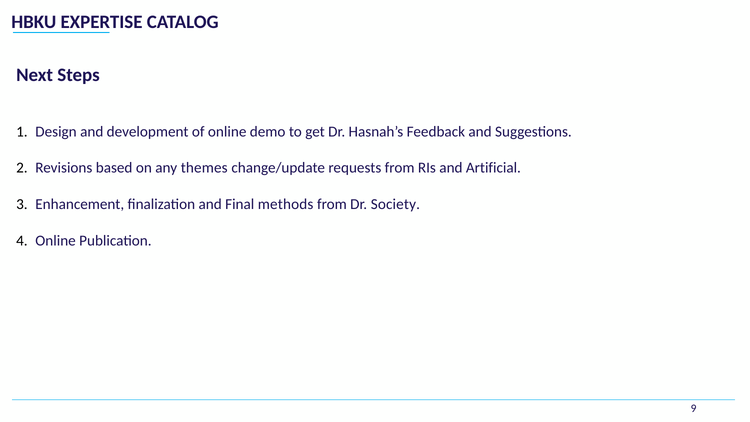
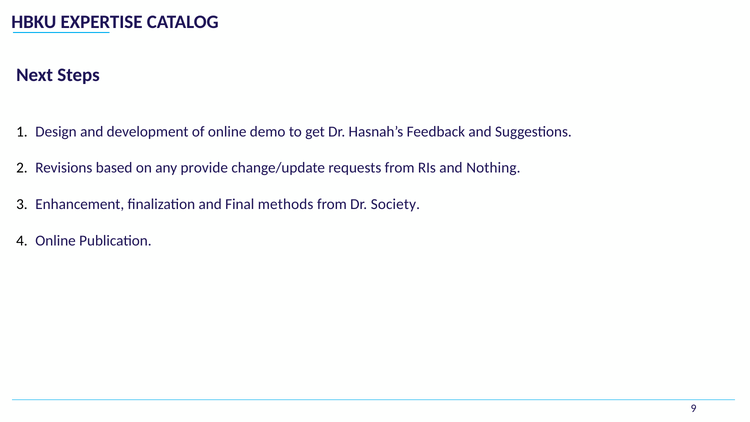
themes: themes -> provide (204, 168)
Artificial: Artificial -> Nothing (493, 168)
